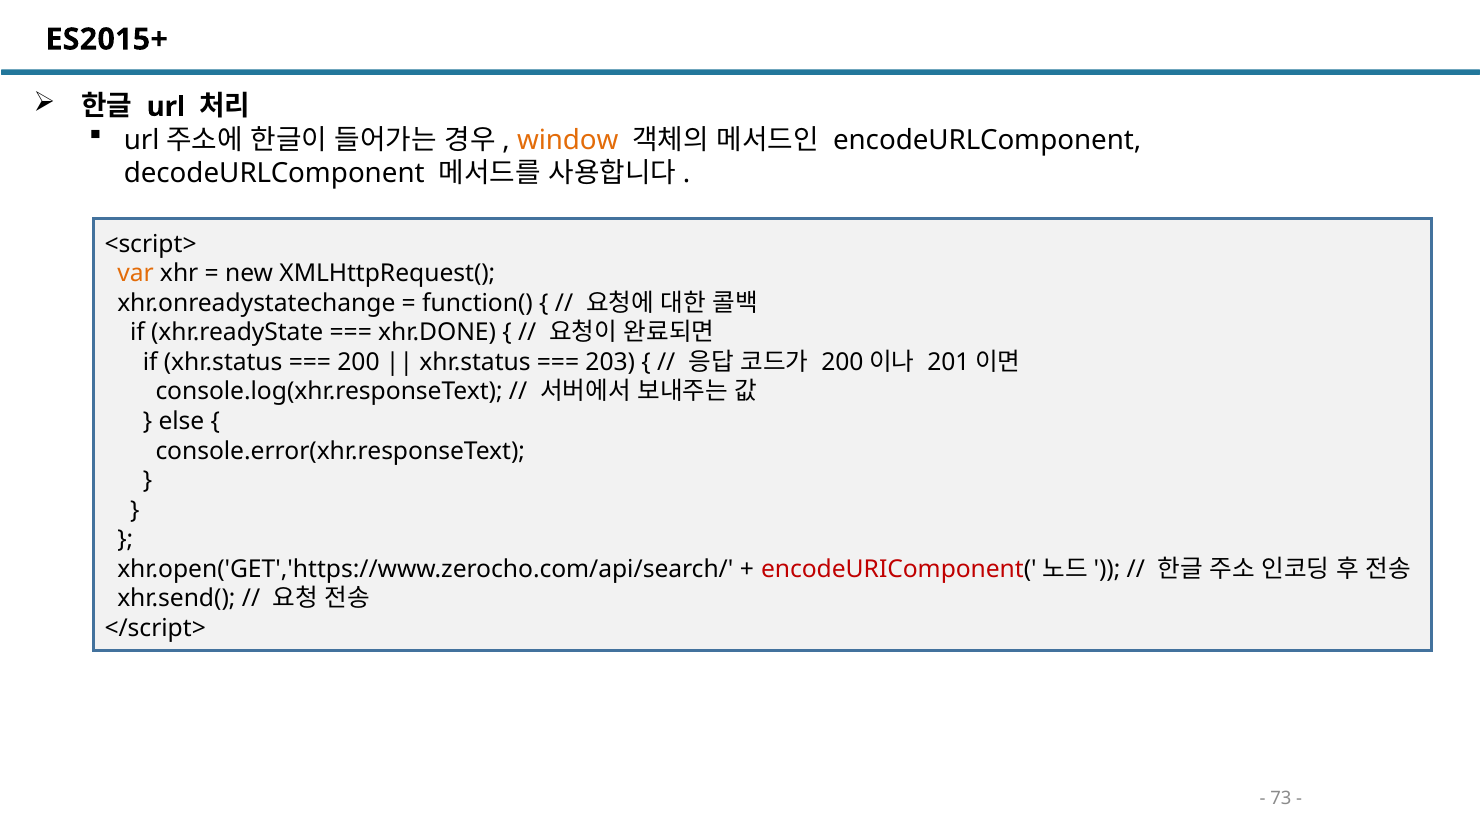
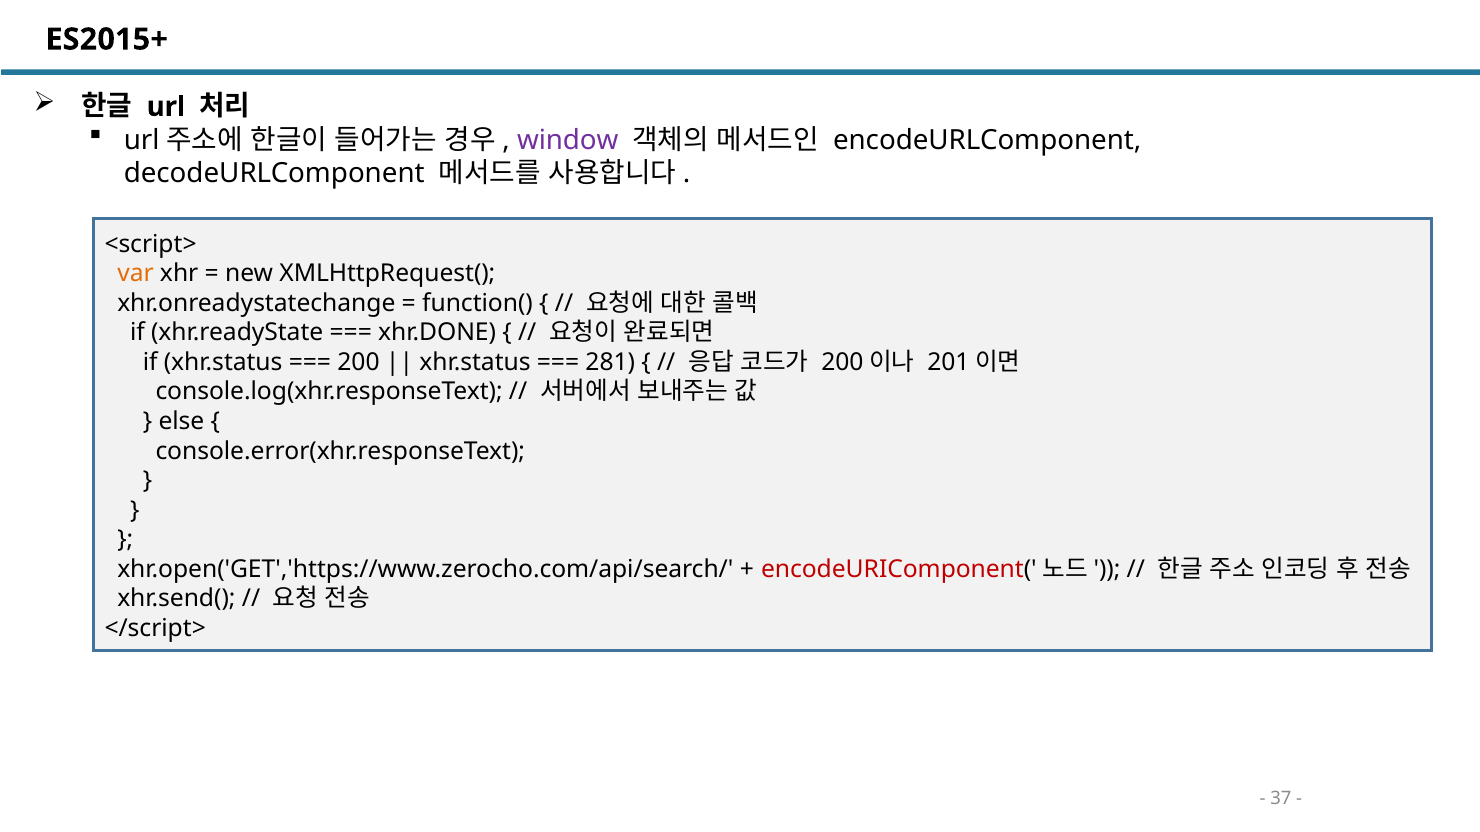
window colour: orange -> purple (568, 140)
203: 203 -> 281 (610, 362)
73: 73 -> 37 (1281, 799)
